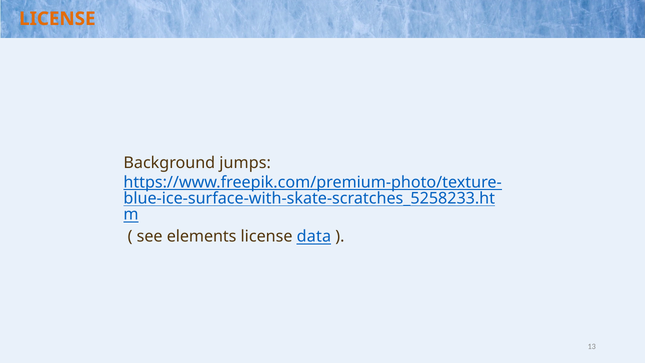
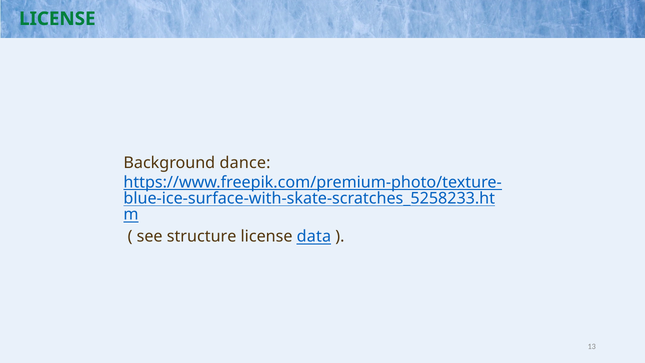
LICENSE colour: orange -> green (57, 19)
jumps: jumps -> dance (245, 163)
elements: elements -> structure (202, 236)
